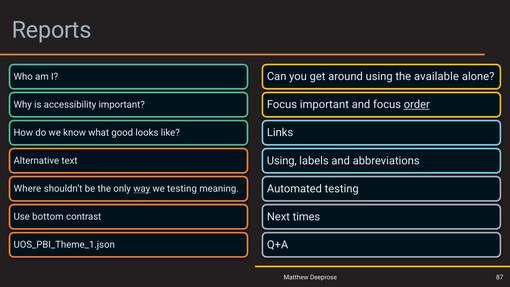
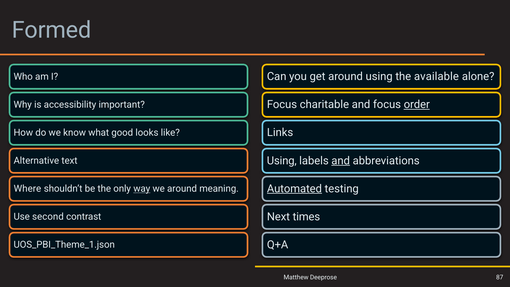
Reports: Reports -> Formed (52, 30)
Focus important: important -> charitable (324, 105)
and underline: none -> present (341, 161)
Automated underline: none -> present (294, 189)
we testing: testing -> around (182, 189)
bottom: bottom -> second (48, 217)
